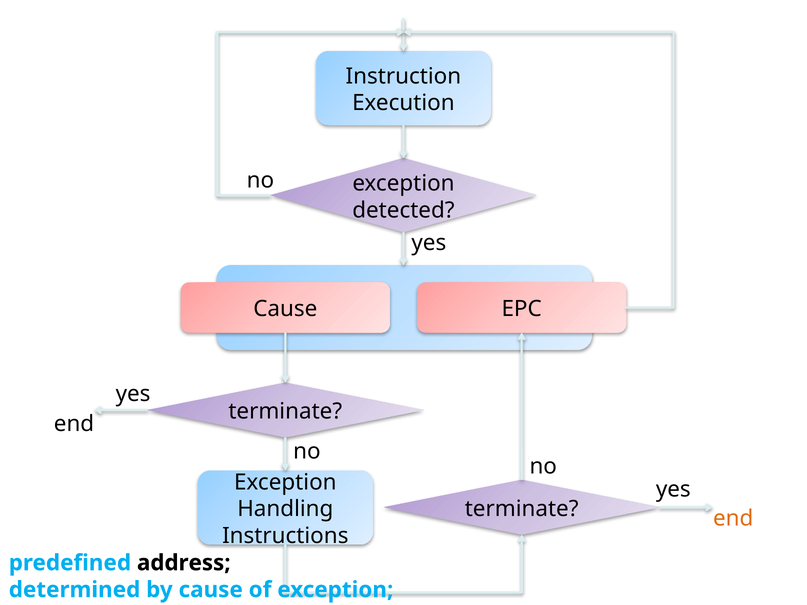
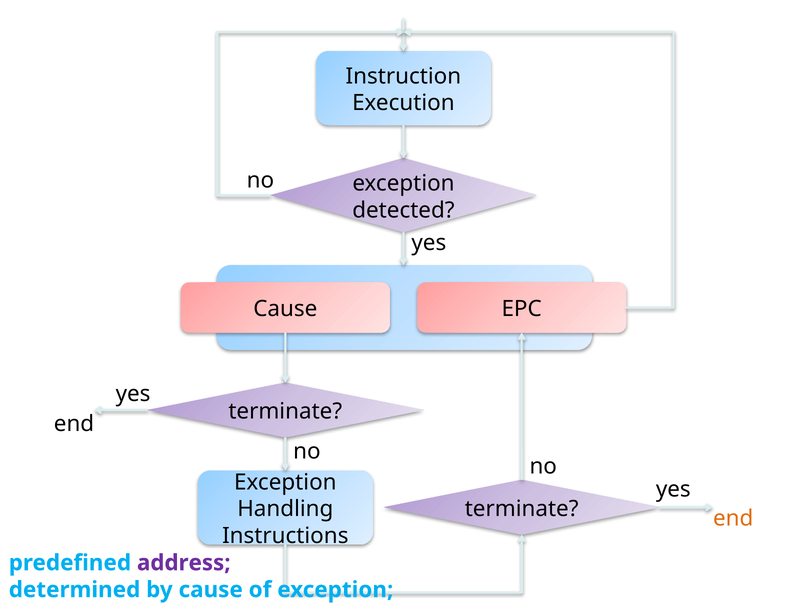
address colour: black -> purple (184, 563)
